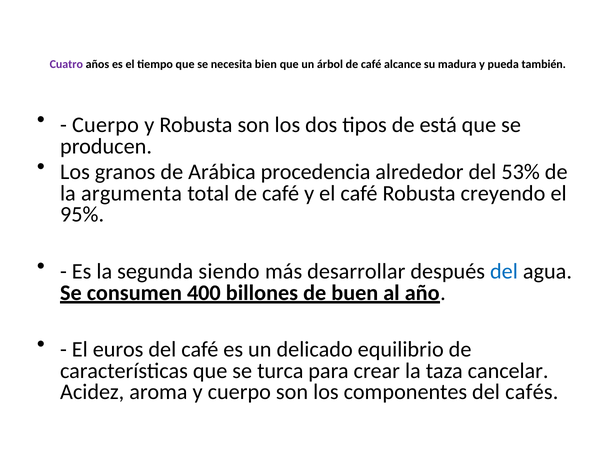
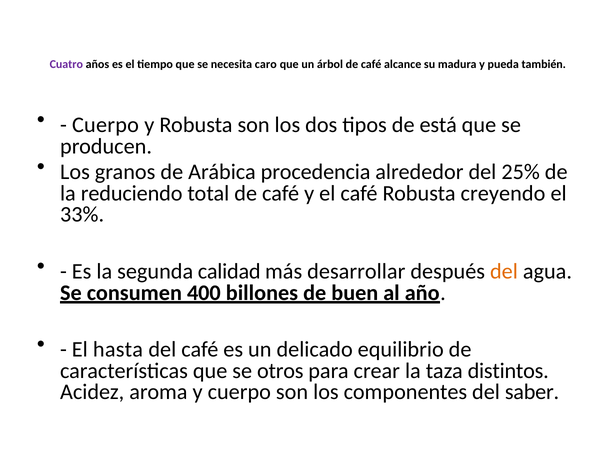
bien: bien -> caro (266, 65)
53%: 53% -> 25% (521, 172)
argumenta: argumenta -> reduciendo (132, 193)
95%: 95% -> 33% (82, 215)
siendo: siendo -> calidad (229, 271)
del colour: blue -> orange (504, 271)
euros: euros -> hasta (118, 349)
turca: turca -> otros (280, 371)
cancelar: cancelar -> distintos (508, 371)
cafés: cafés -> saber (532, 392)
